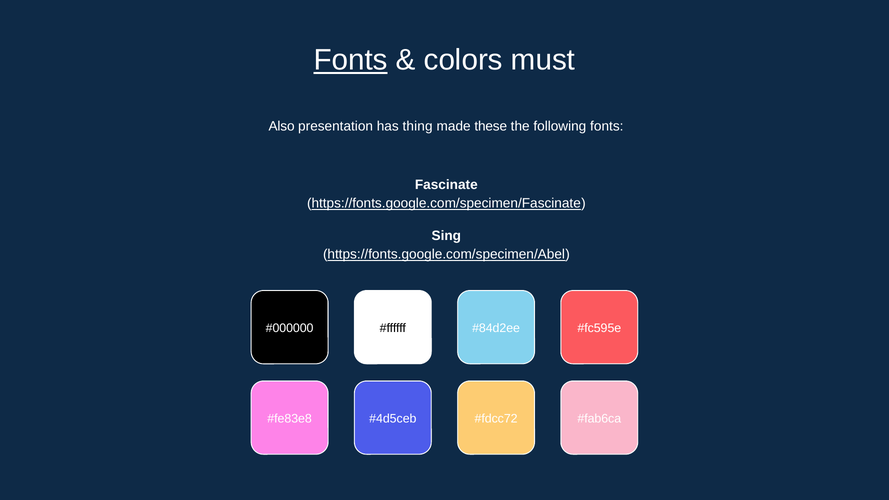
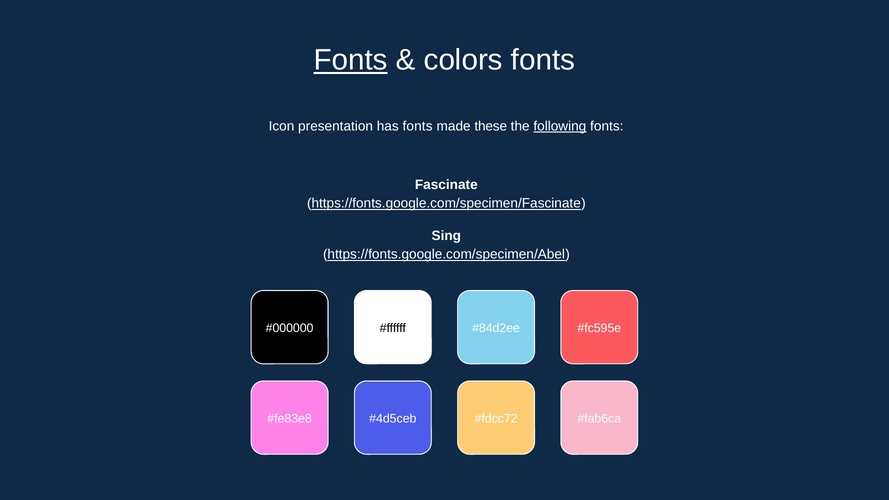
colors must: must -> fonts (543, 60)
Also: Also -> Icon (282, 126)
has thing: thing -> fonts (418, 126)
following underline: none -> present (560, 126)
